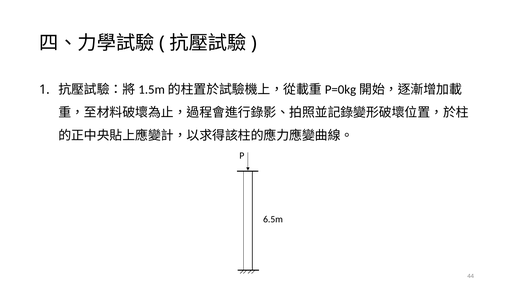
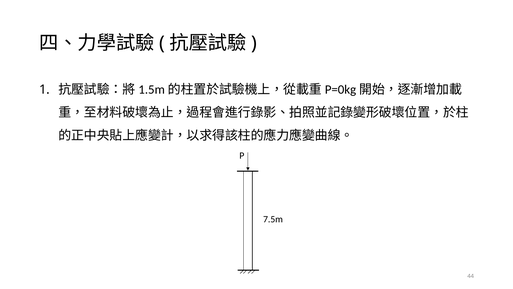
6.5m: 6.5m -> 7.5m (273, 219)
